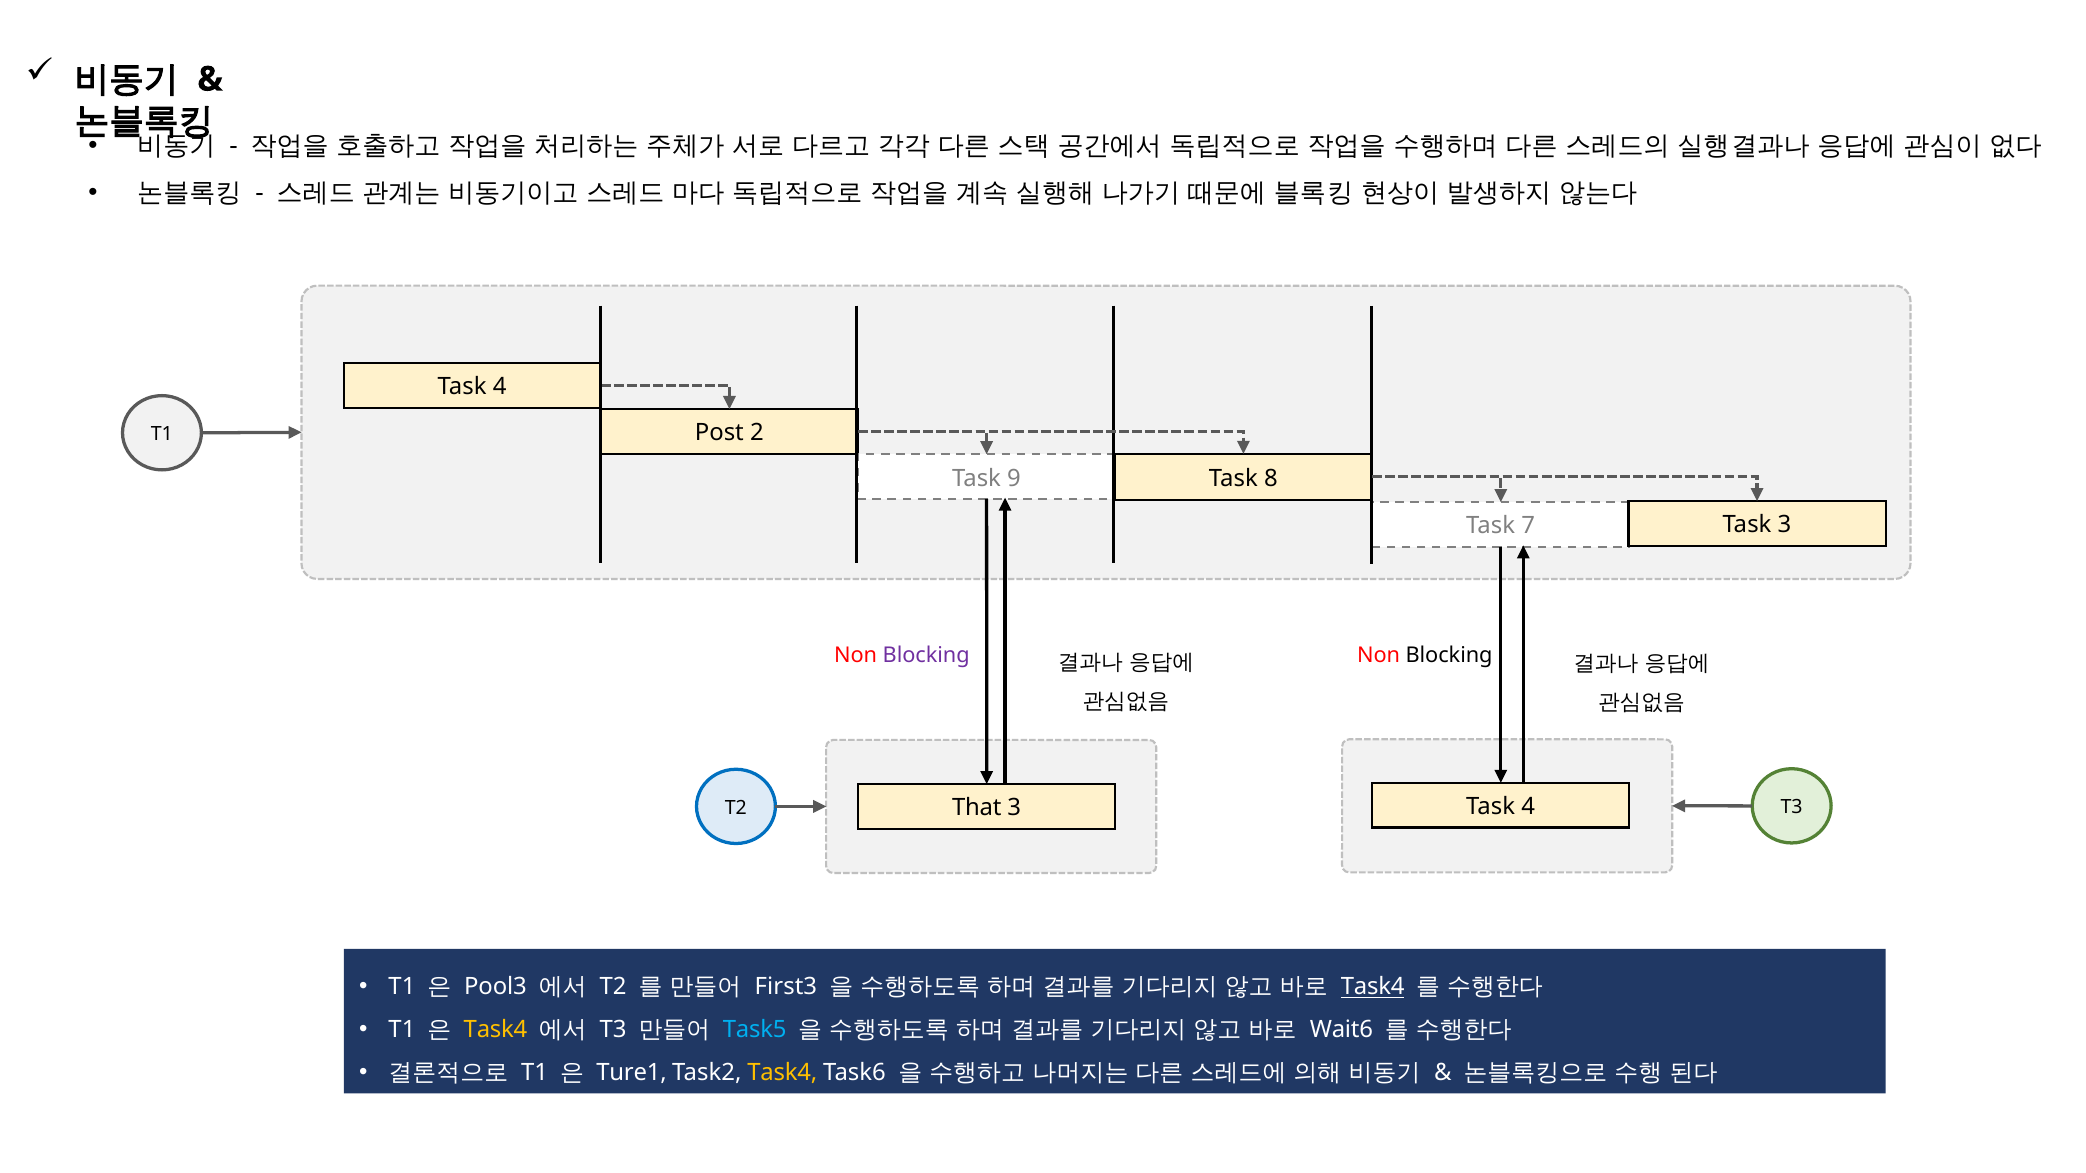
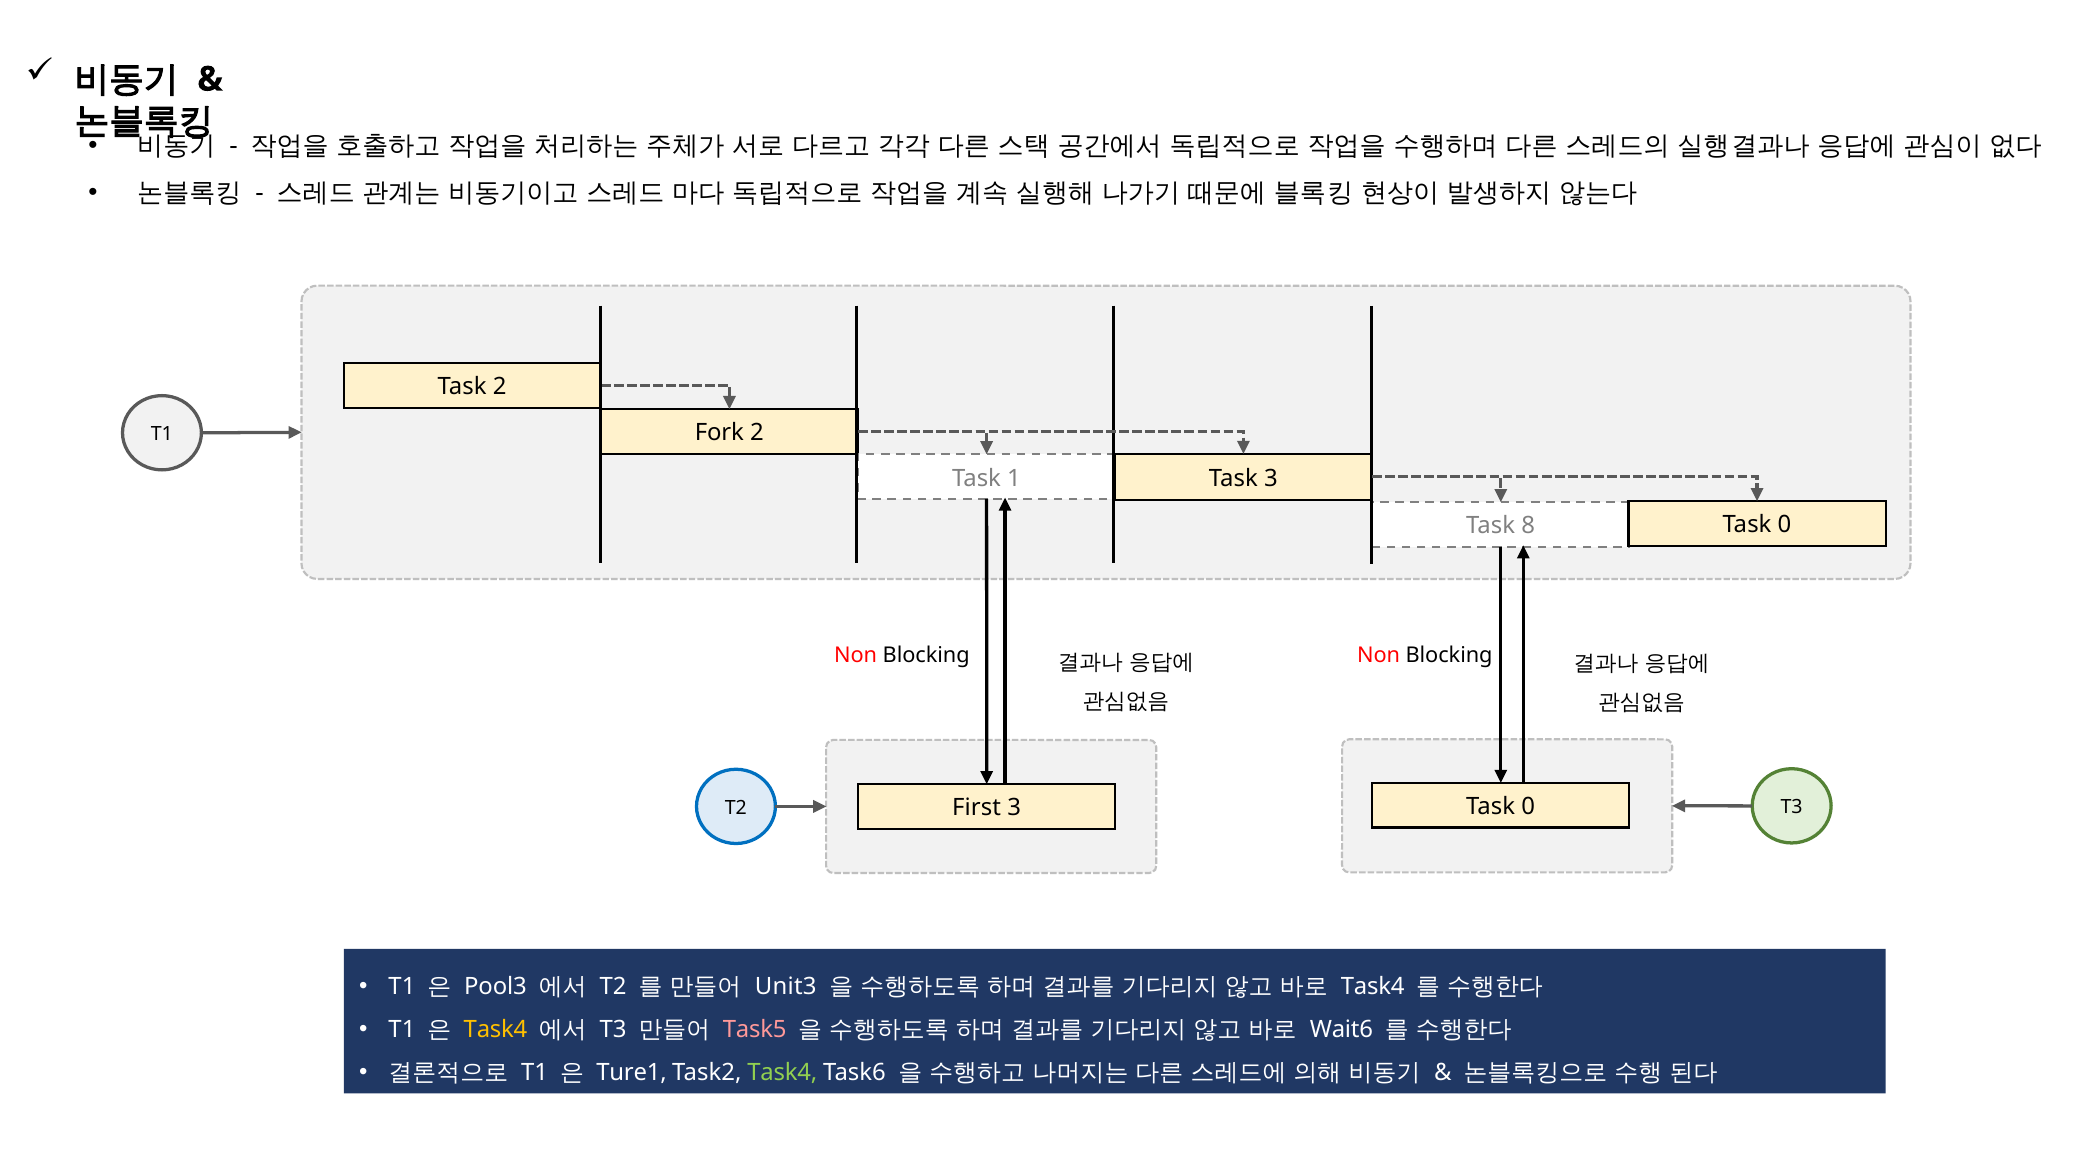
4: 4 -> 2 (500, 387)
Post: Post -> Fork (719, 433)
9: 9 -> 1 (1014, 478)
Task 8: 8 -> 3 (1271, 479)
3: 3 -> 0 (1785, 525)
7: 7 -> 8 (1528, 526)
Blocking colour: purple -> black (926, 656)
4: 4 -> 0 (1528, 807)
That: That -> First (977, 808)
First3: First3 -> Unit3 (786, 987)
Task4 underline: present -> none (1373, 987)
Task5 colour: light blue -> pink (755, 1030)
Task4 colour: yellow -> light green (782, 1073)
